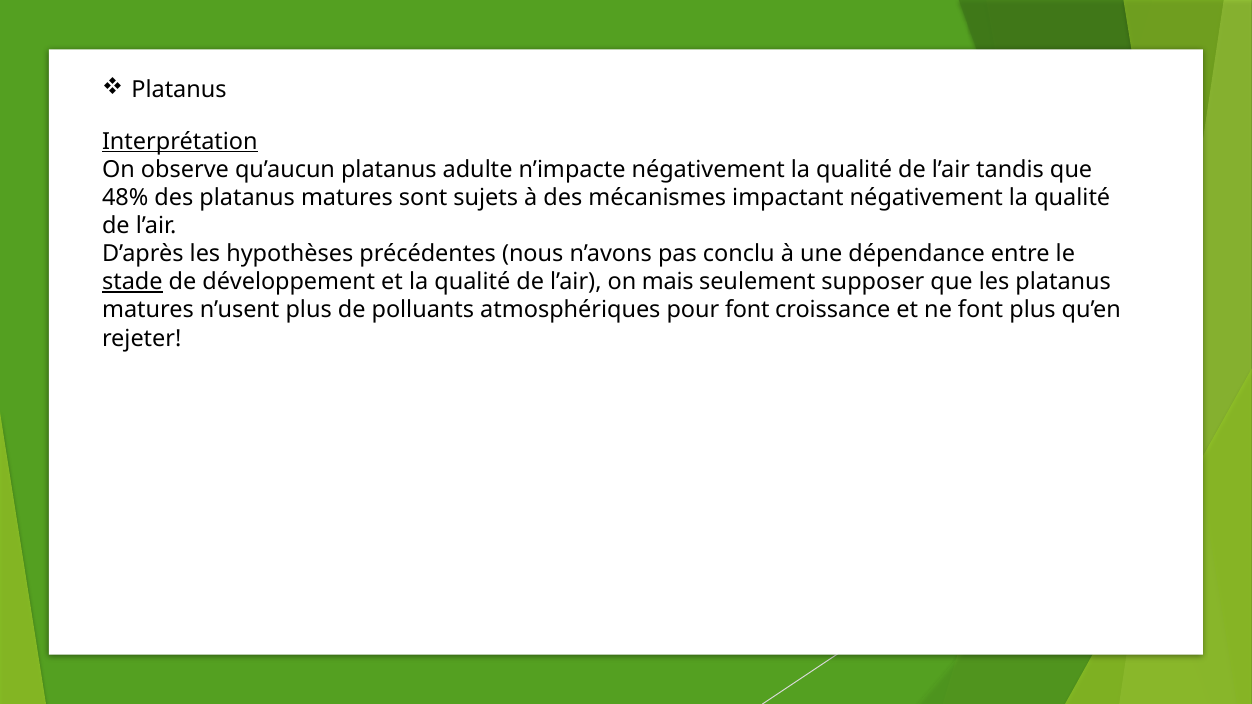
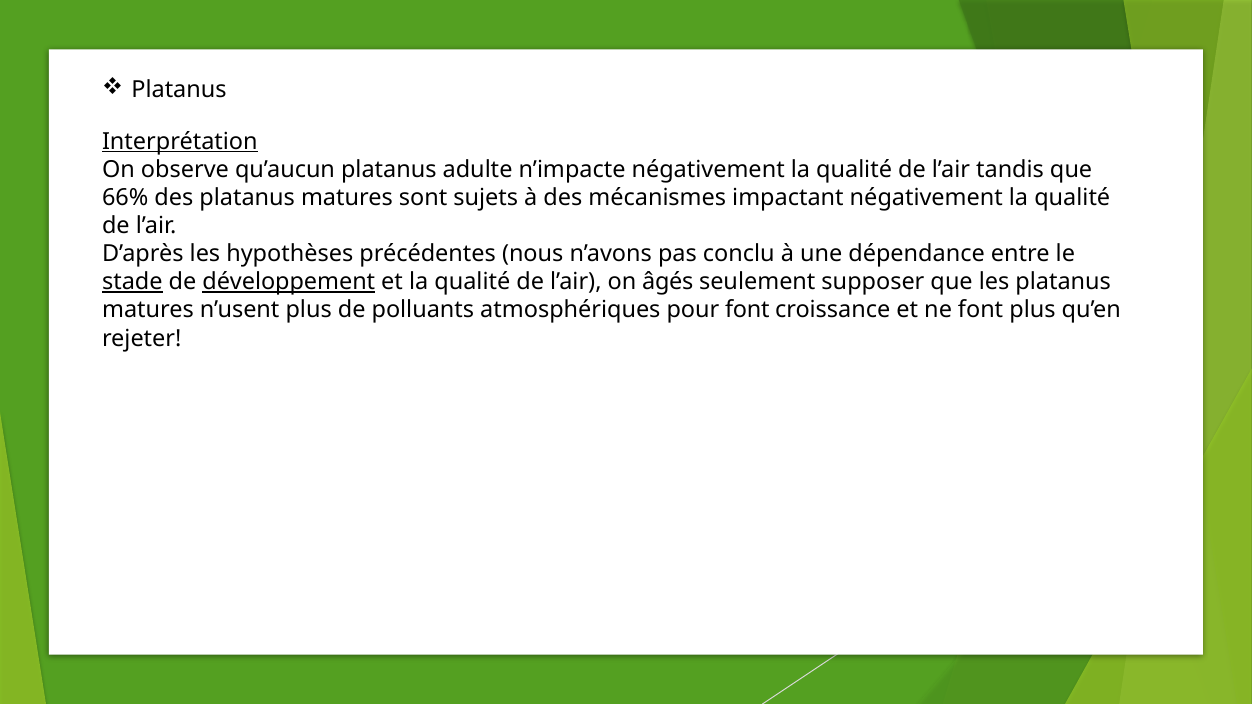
48%: 48% -> 66% (125, 198)
développement underline: none -> present (289, 282)
mais: mais -> âgés (668, 282)
